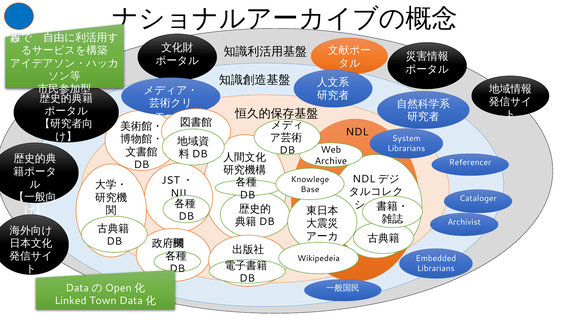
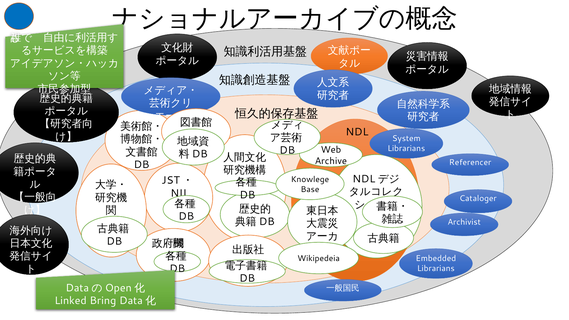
Town: Town -> Bring (103, 301)
